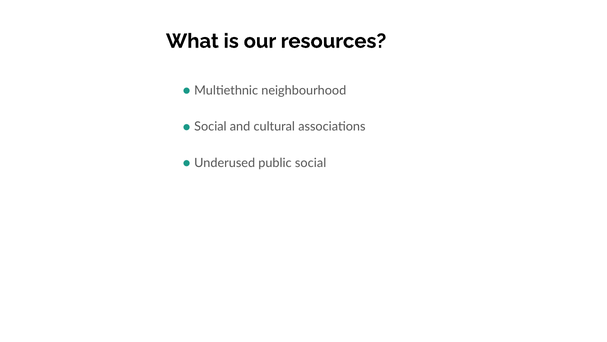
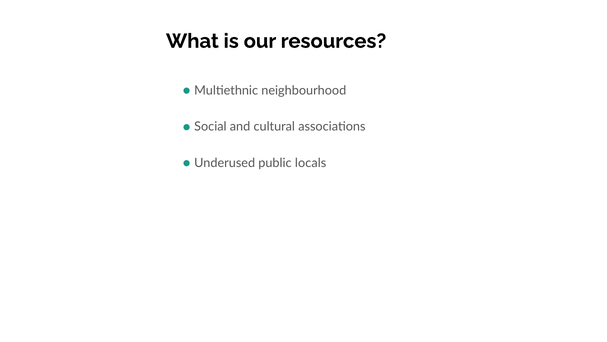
public social: social -> locals (311, 163)
